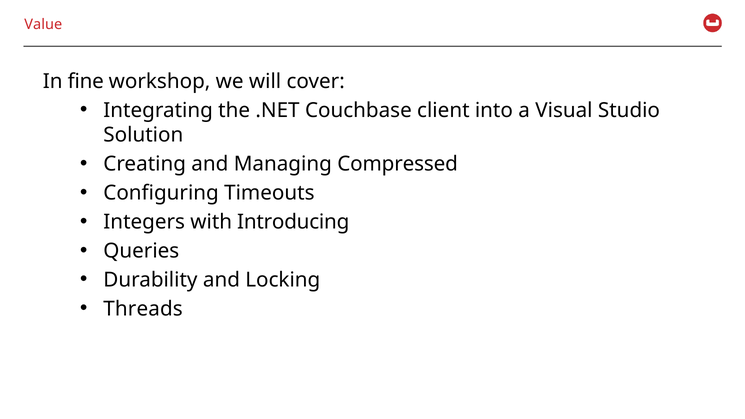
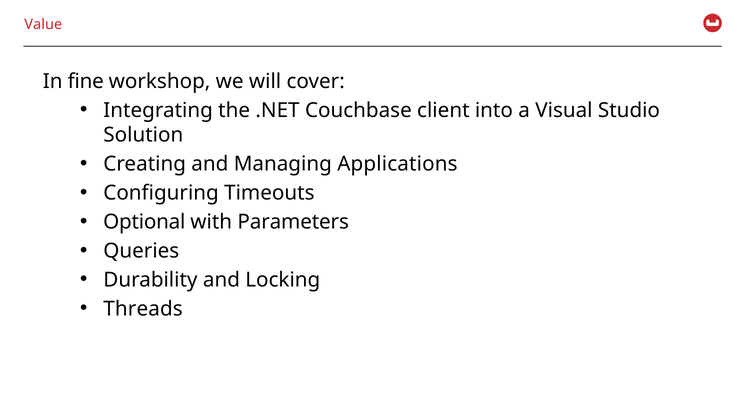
Compressed: Compressed -> Applications (397, 164)
Integers: Integers -> Optional (144, 222)
Introducing: Introducing -> Parameters (293, 222)
